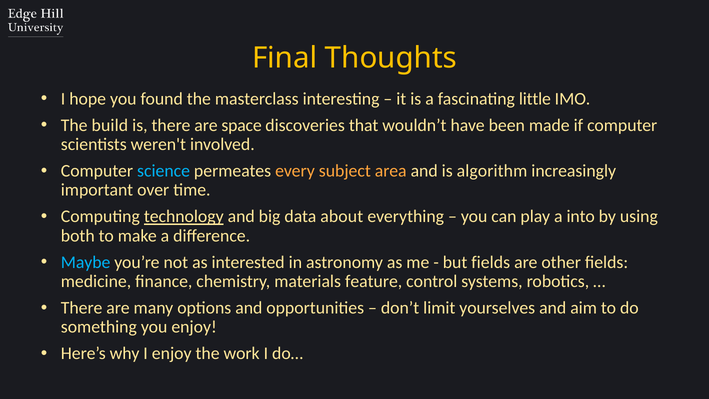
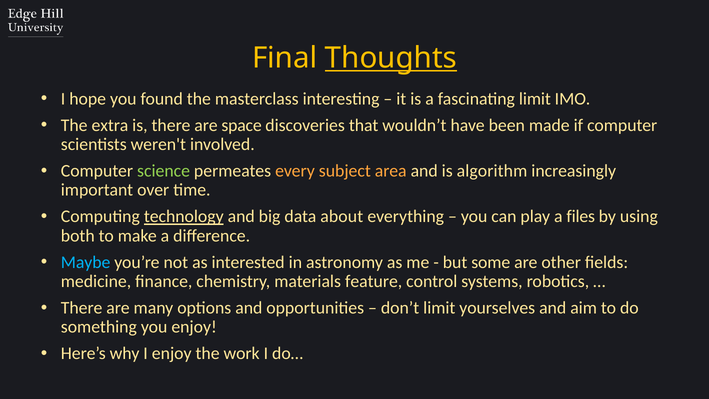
Thoughts underline: none -> present (391, 58)
fascinating little: little -> limit (535, 99)
build: build -> extra (110, 125)
science colour: light blue -> light green (164, 171)
into: into -> files (581, 216)
but fields: fields -> some (491, 262)
